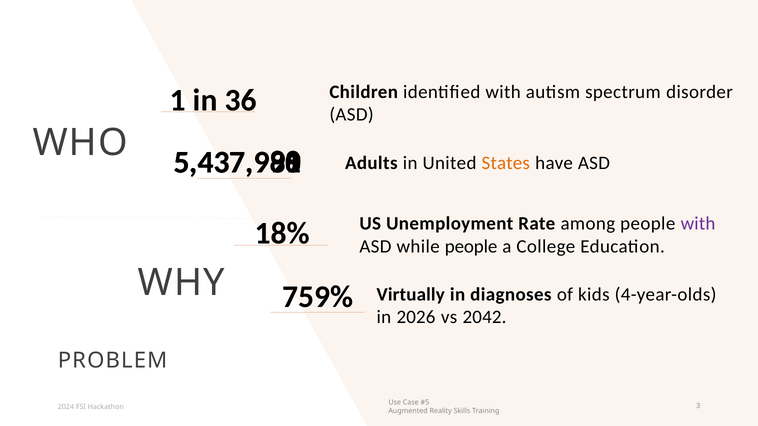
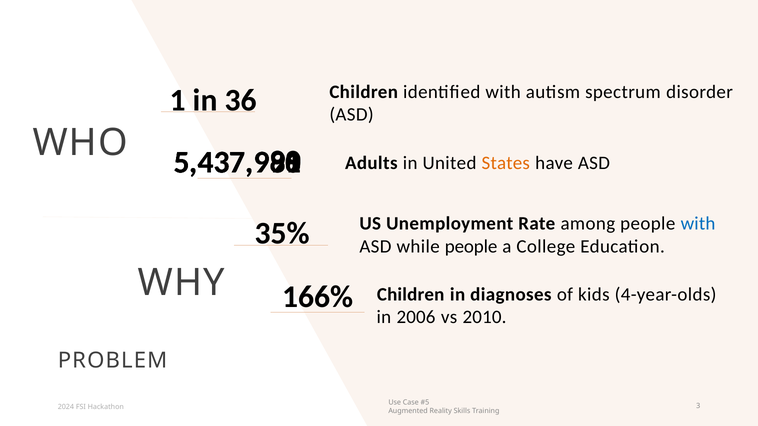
18%: 18% -> 35% (282, 234)
with colour: purple -> blue (698, 224)
759%: 759% -> 166% (318, 297)
Virtually: Virtually -> Children (411, 295)
2026: 2026 -> 2006 (416, 317)
2042: 2042 -> 2010 (485, 317)
